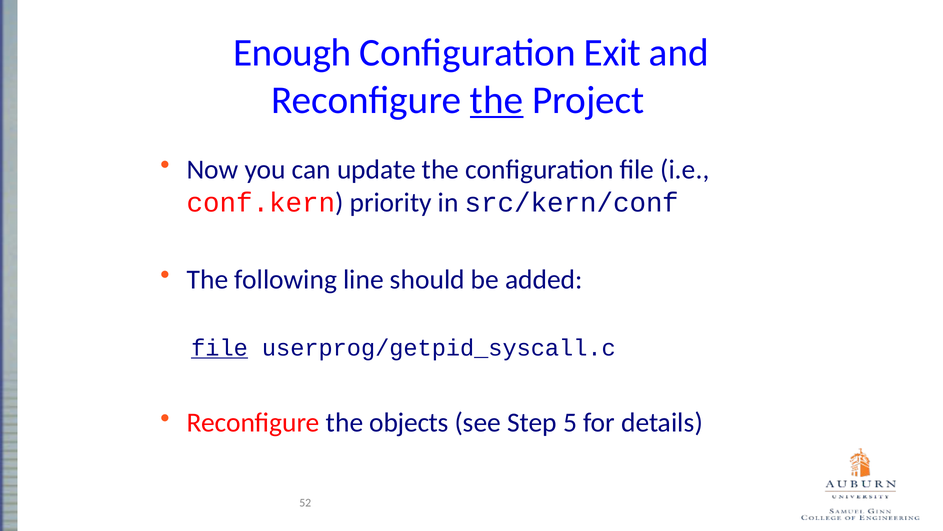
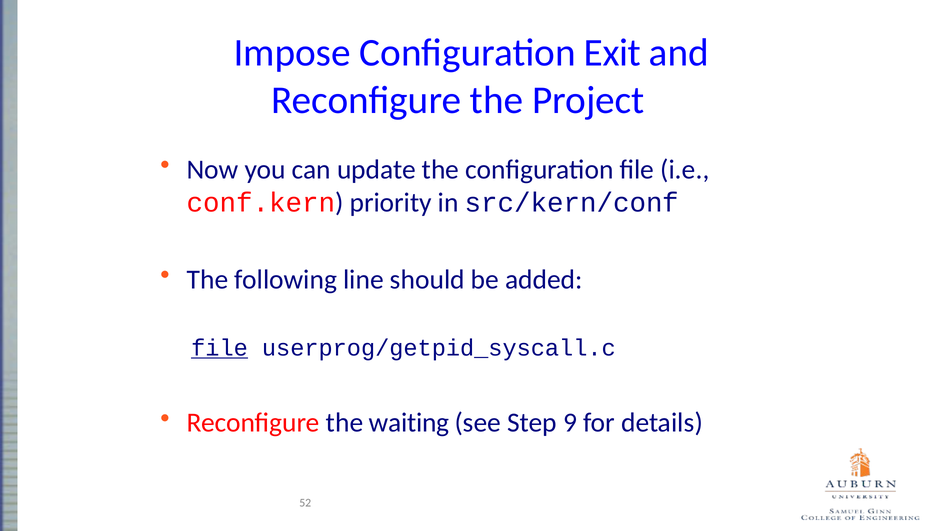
Enough: Enough -> Impose (292, 53)
the underline: present -> none (497, 100)
objects: objects -> waiting (409, 422)
5: 5 -> 9 (570, 422)
